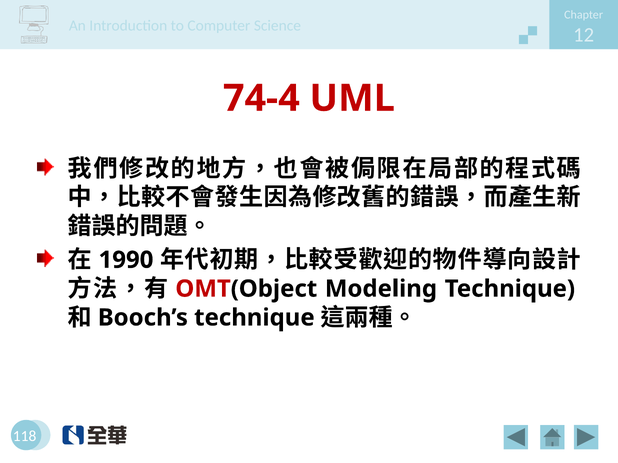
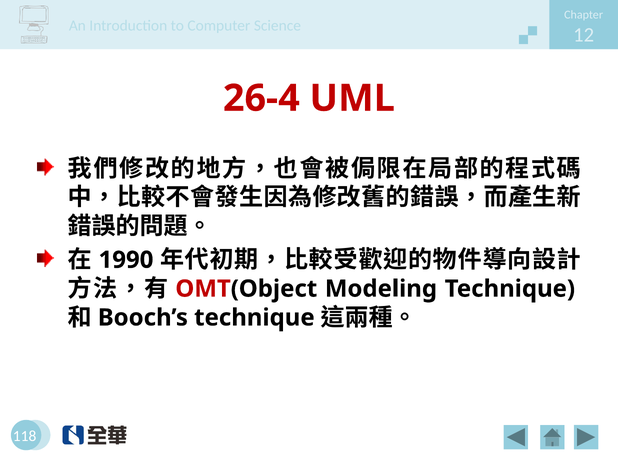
74-4: 74-4 -> 26-4 (261, 98)
